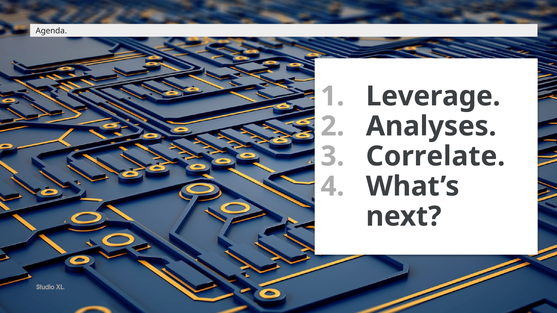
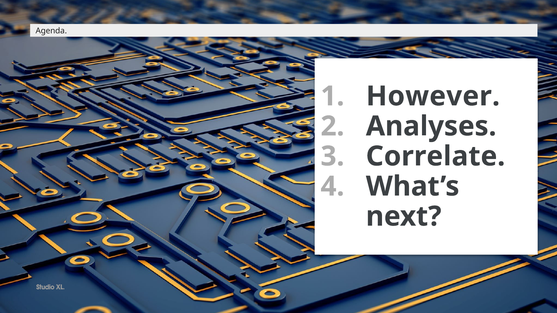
Leverage: Leverage -> However (433, 96)
